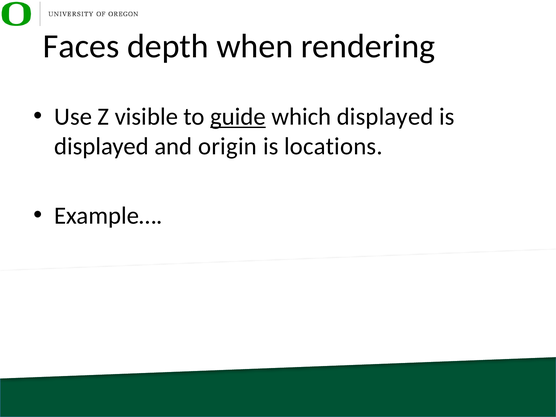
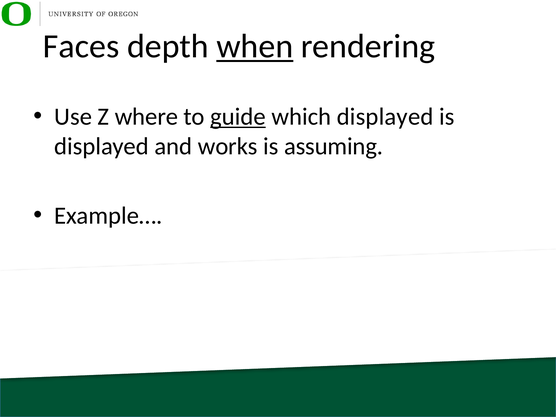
when underline: none -> present (255, 46)
visible: visible -> where (146, 117)
origin: origin -> works (228, 146)
locations: locations -> assuming (334, 146)
